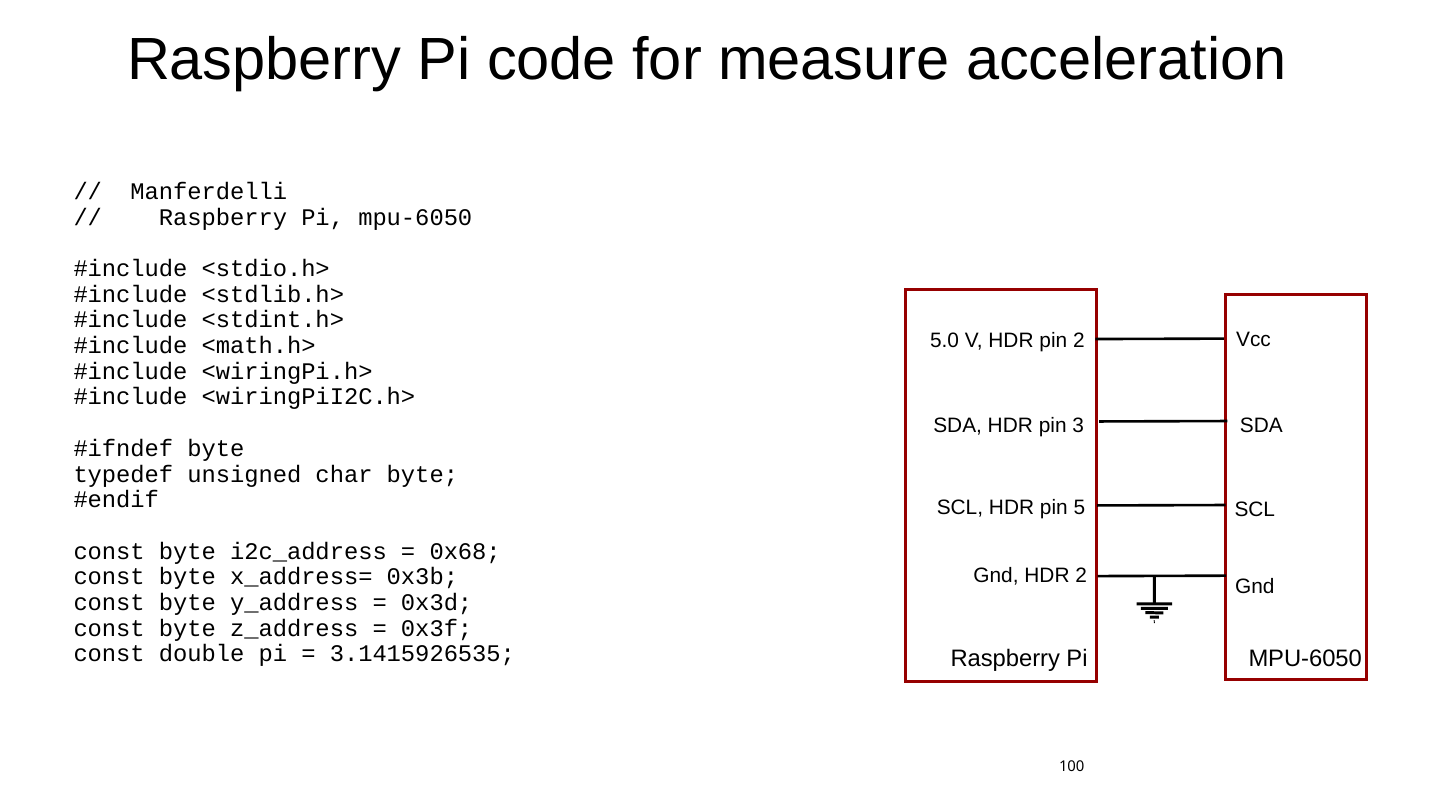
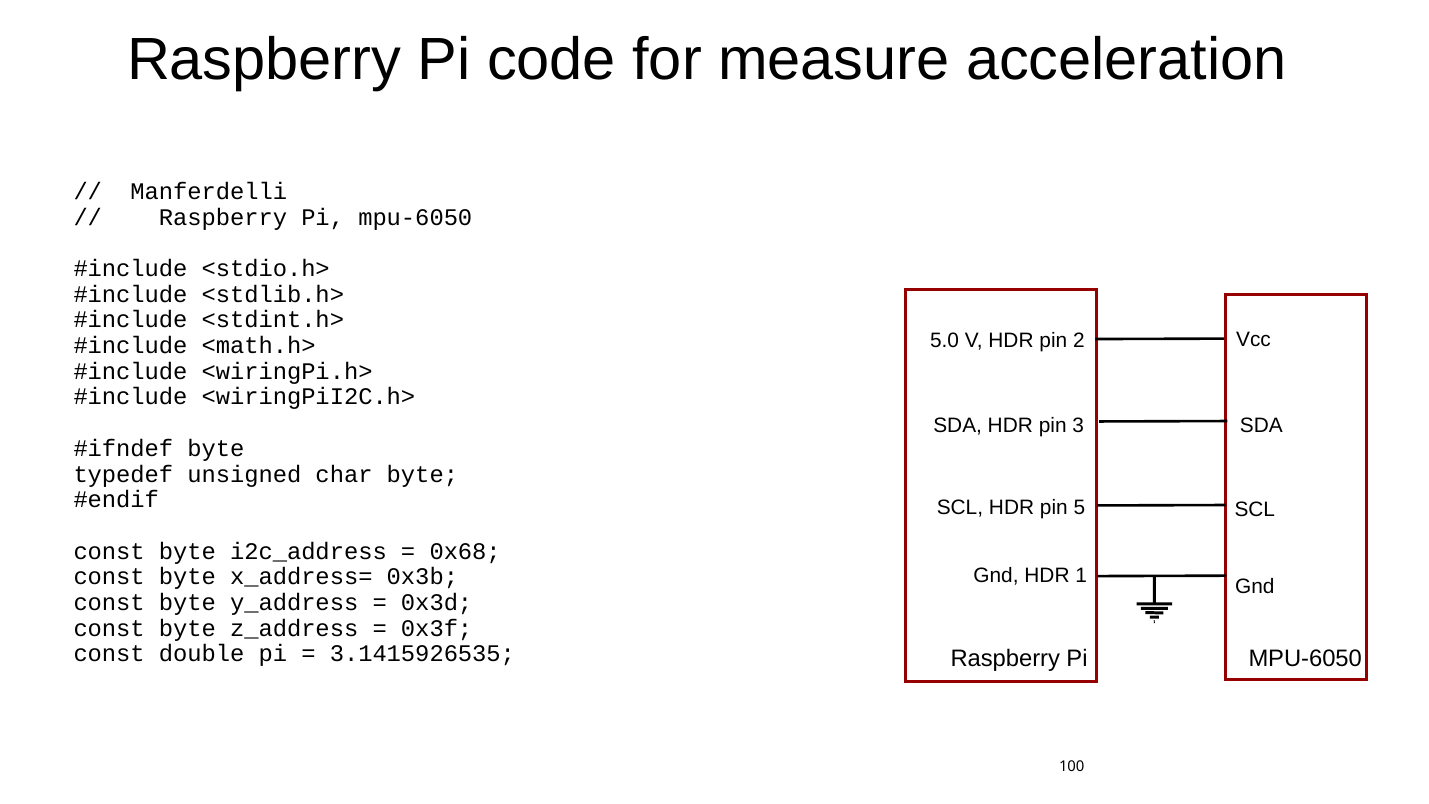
2: 2 -> 1 (1081, 575)
